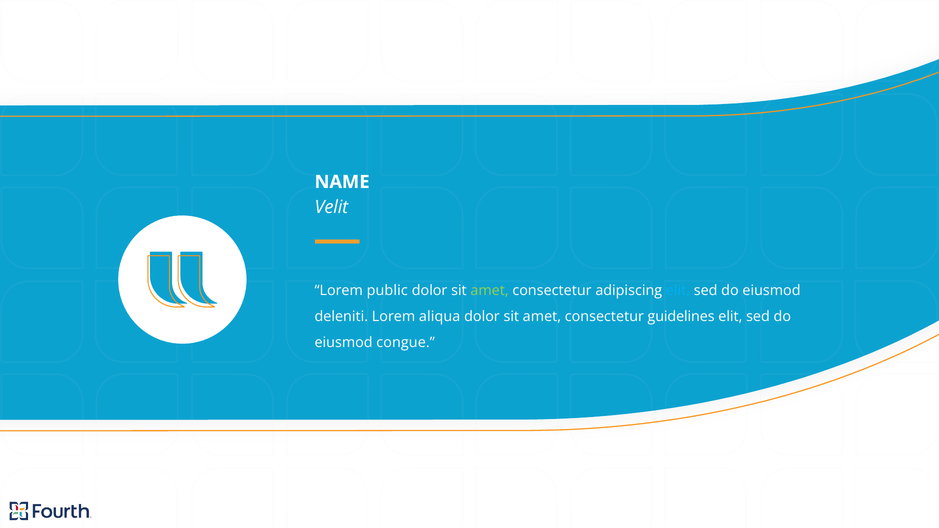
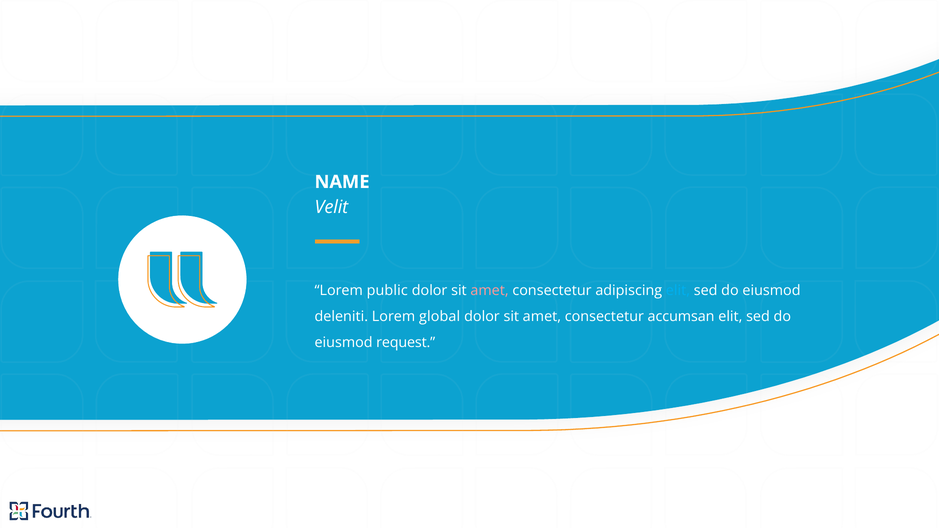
amet colour: light green -> pink (490, 291)
aliqua: aliqua -> global (440, 317)
guidelines: guidelines -> accumsan (681, 317)
congue: congue -> request (406, 343)
